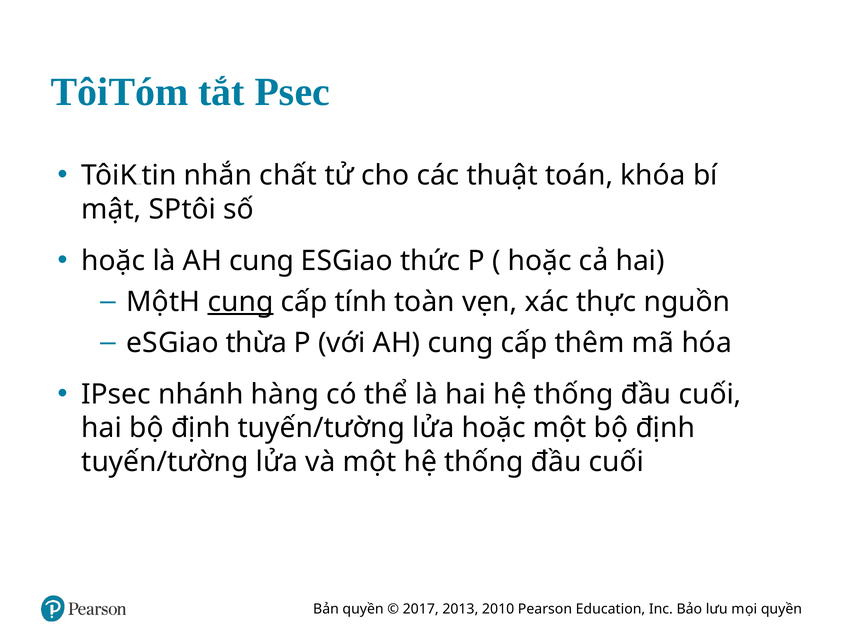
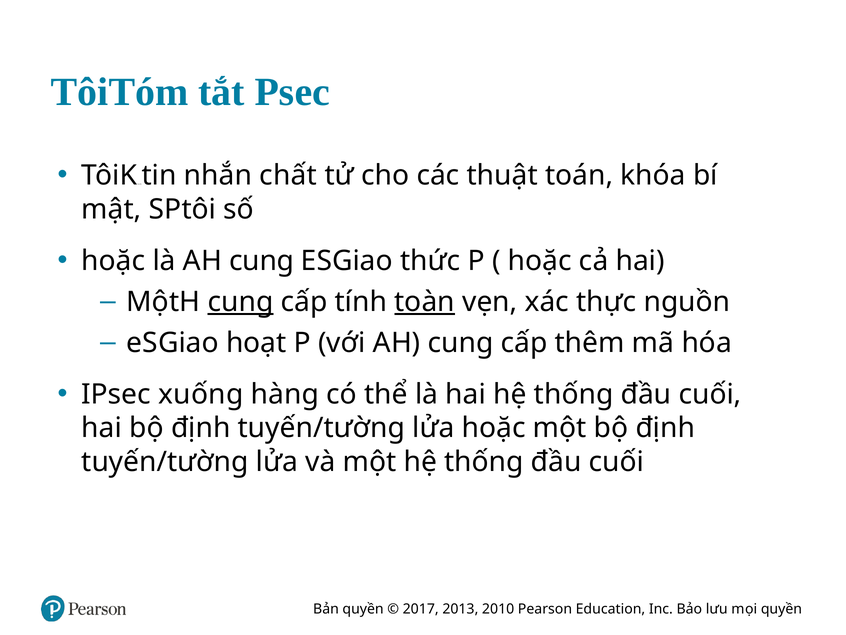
toàn underline: none -> present (425, 302)
thừa: thừa -> hoạt (256, 343)
nhánh: nhánh -> xuống (201, 394)
